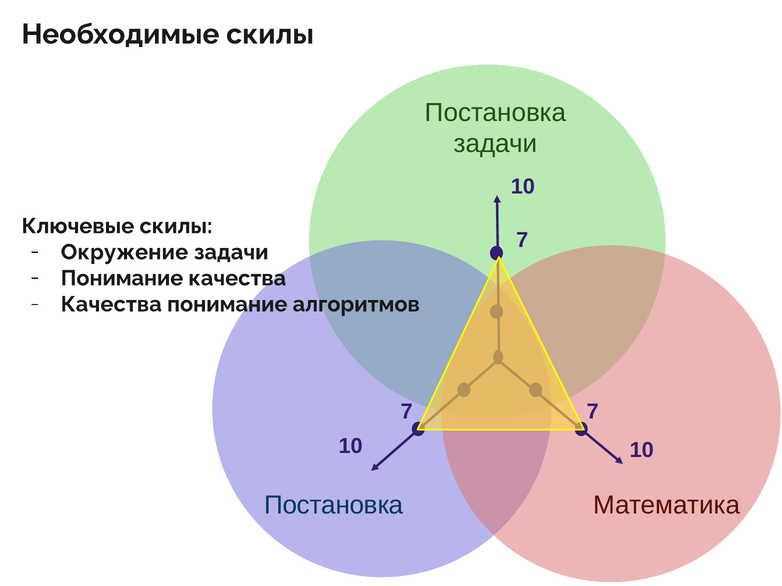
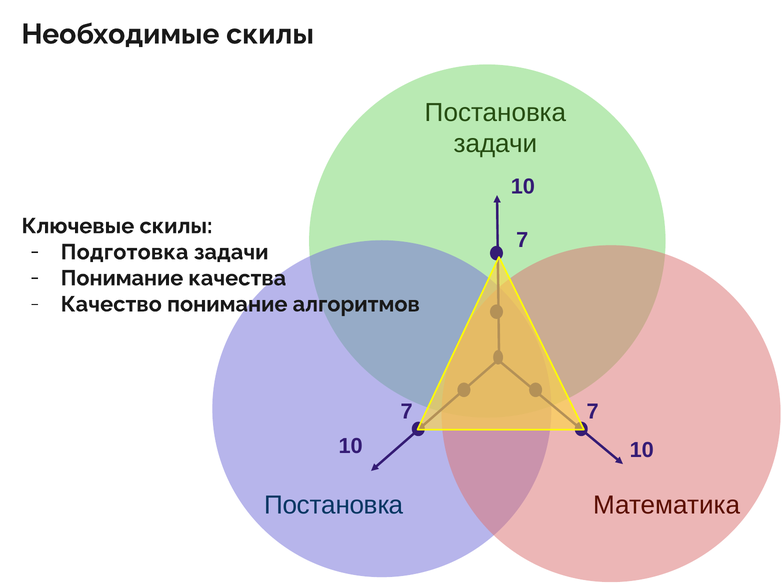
Окружение: Окружение -> Подготовка (125, 252)
Качества: Качества -> Качество (111, 304)
